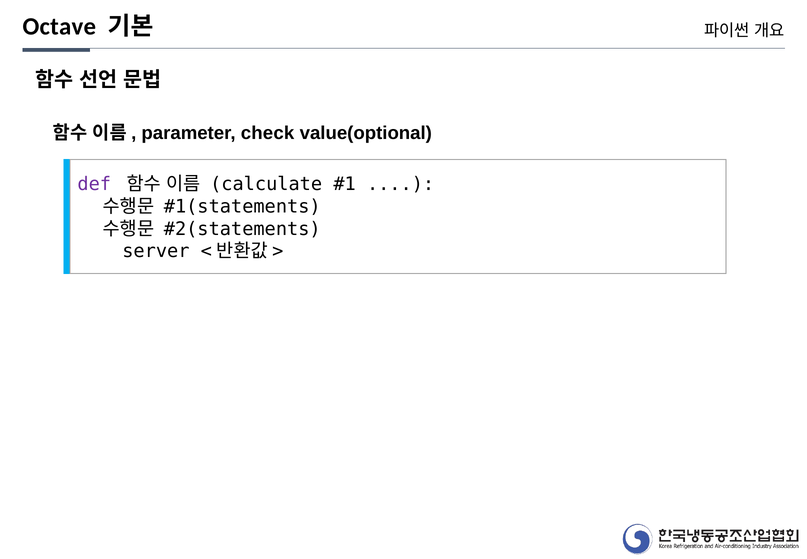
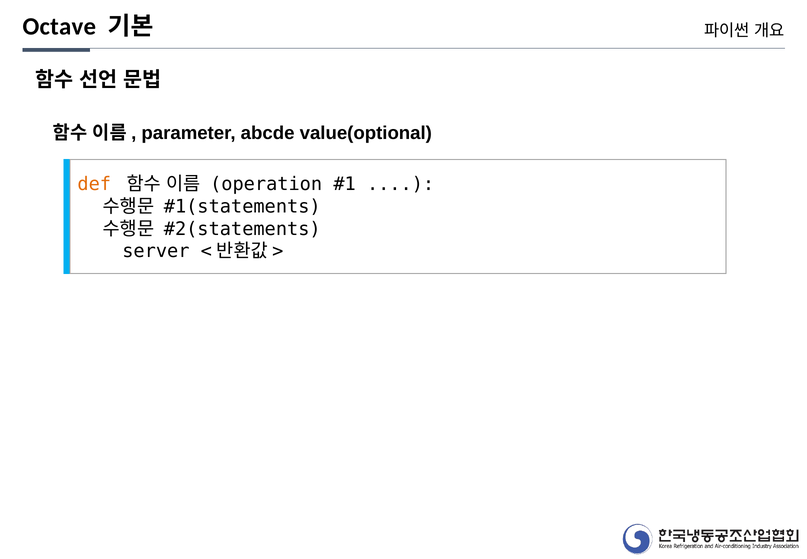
check: check -> abcde (268, 133)
def colour: purple -> orange (94, 184)
calculate: calculate -> operation (266, 184)
